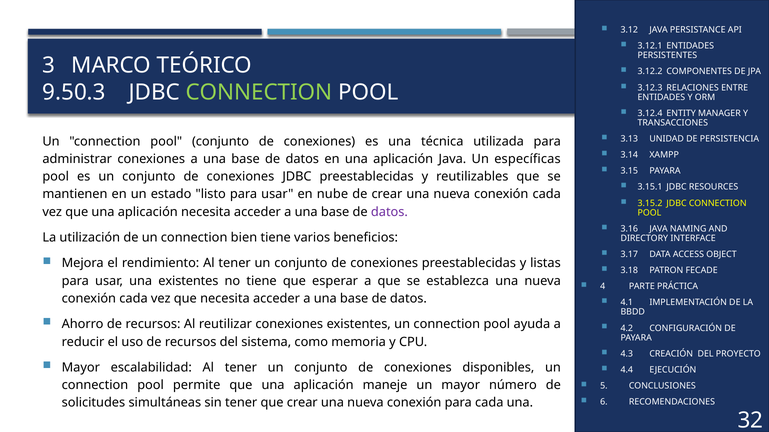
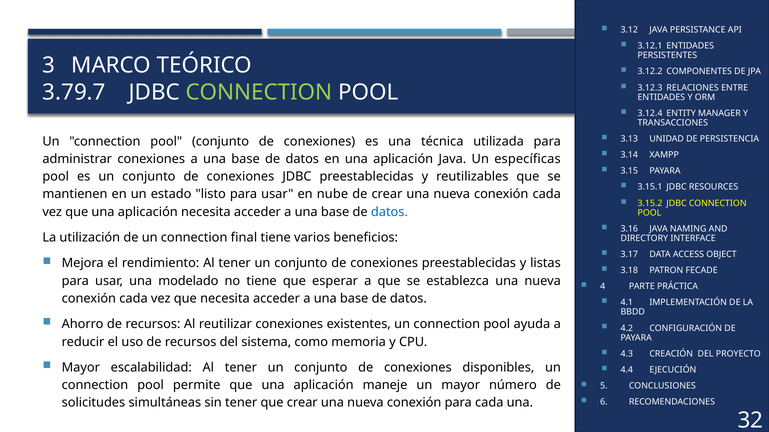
9.50.3: 9.50.3 -> 3.79.7 (74, 92)
datos colour: purple -> blue (389, 212)
bien: bien -> final (244, 238)
una existentes: existentes -> modelado (188, 281)
